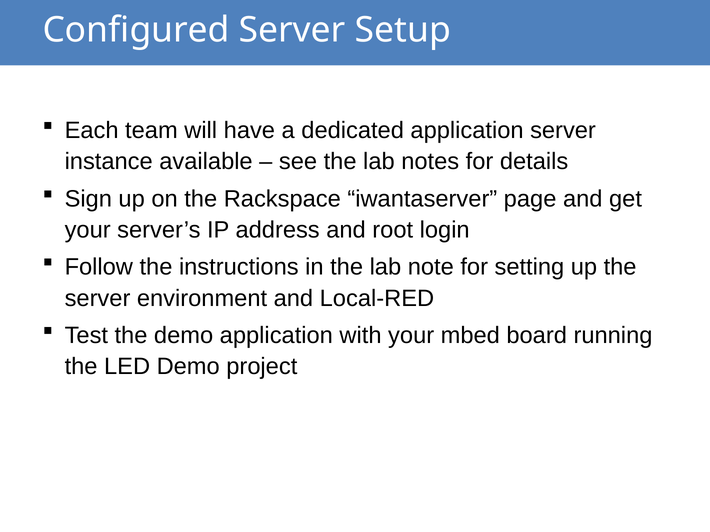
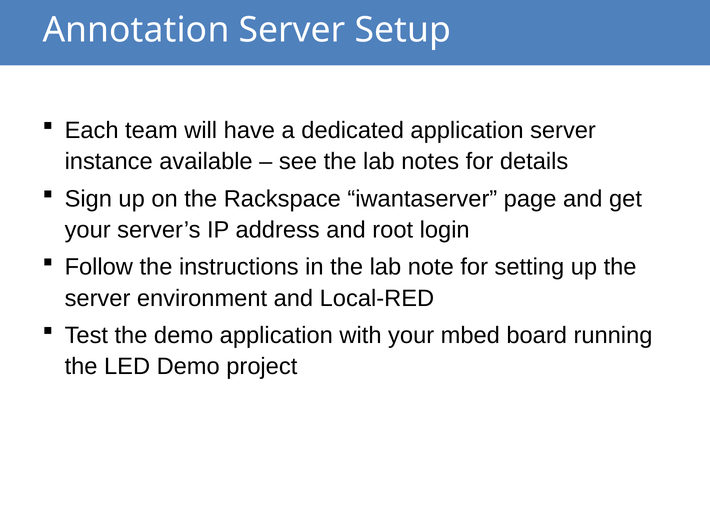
Configured: Configured -> Annotation (136, 30)
